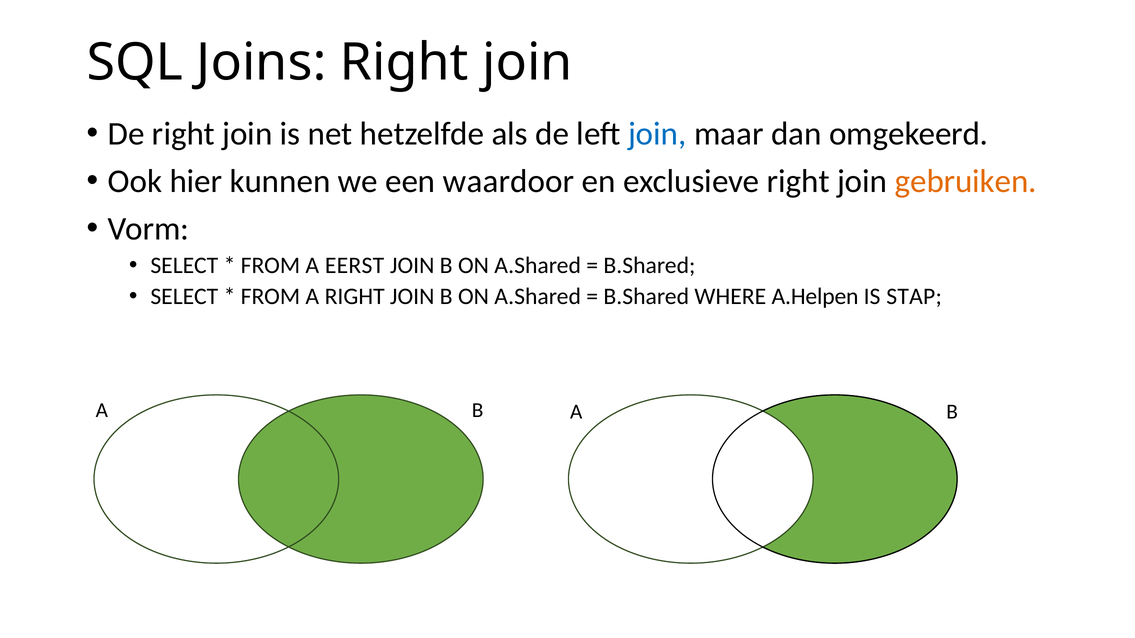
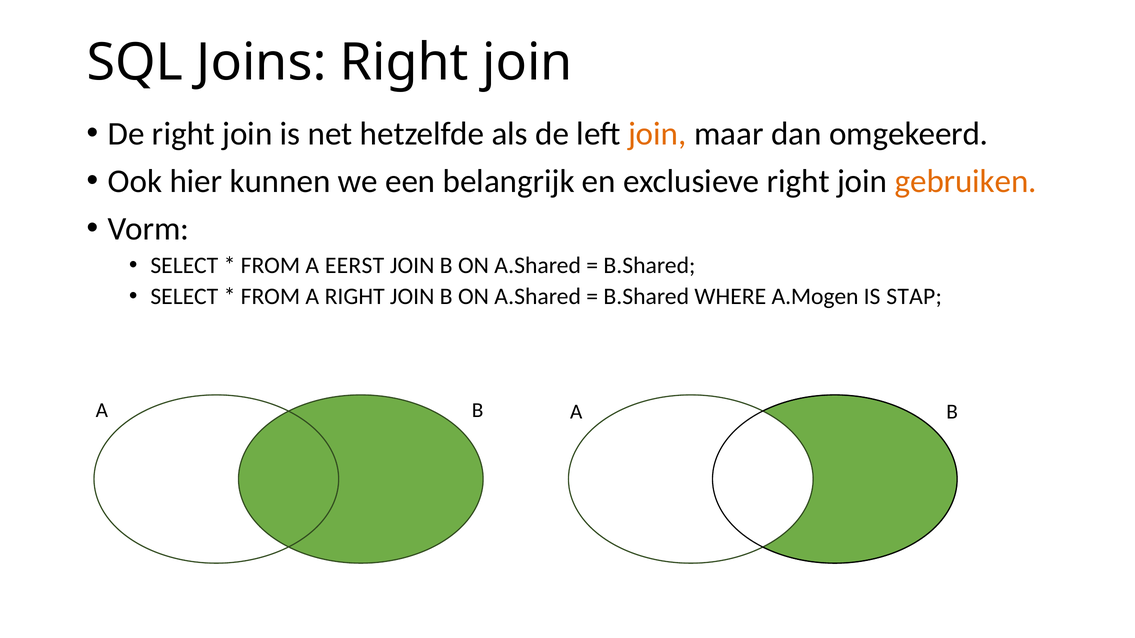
join colour: blue -> orange (657, 134)
waardoor: waardoor -> belangrijk (509, 181)
A.Helpen: A.Helpen -> A.Mogen (815, 297)
